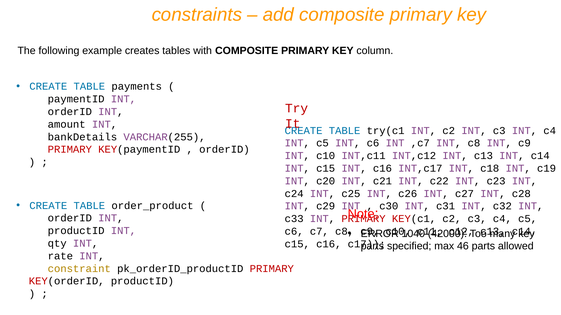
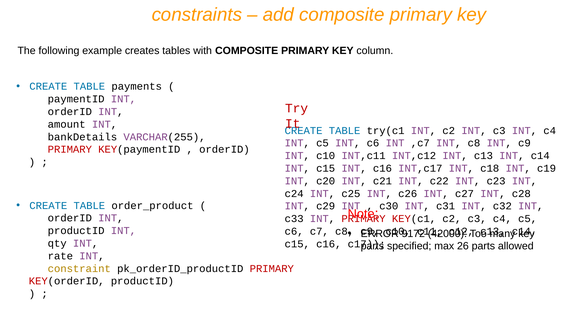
1040: 1040 -> 9172 (413, 234)
46: 46 -> 26 (463, 247)
